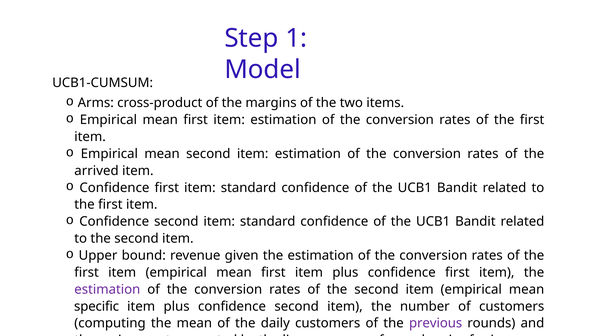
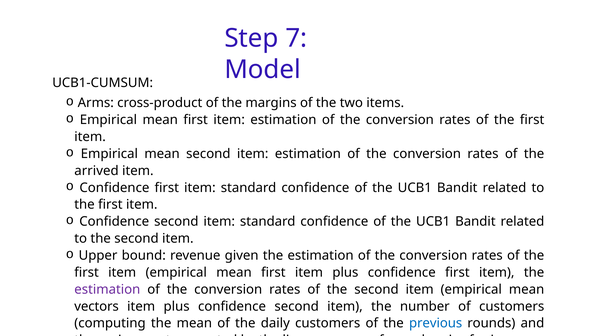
1: 1 -> 7 (296, 38)
specific: specific -> vectors (97, 306)
previous colour: purple -> blue (436, 323)
